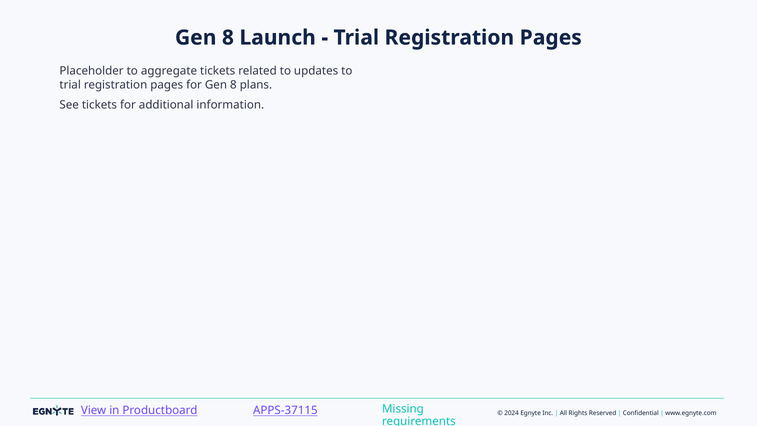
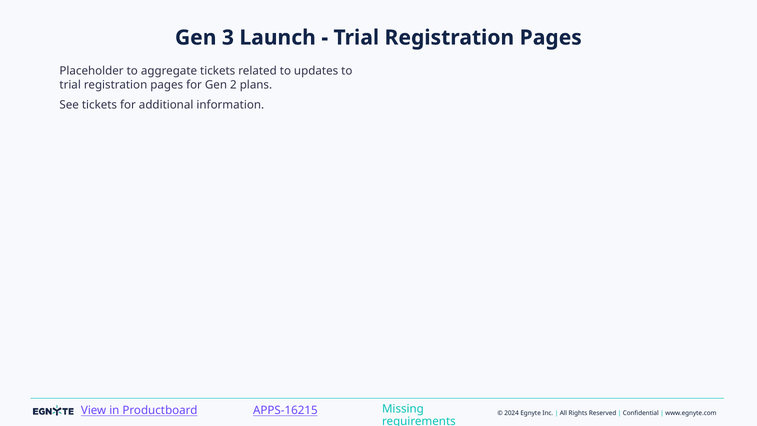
8: 8 -> 3 (228, 38)
for Gen 8: 8 -> 2 (233, 85)
APPS-37115: APPS-37115 -> APPS-16215 (285, 410)
